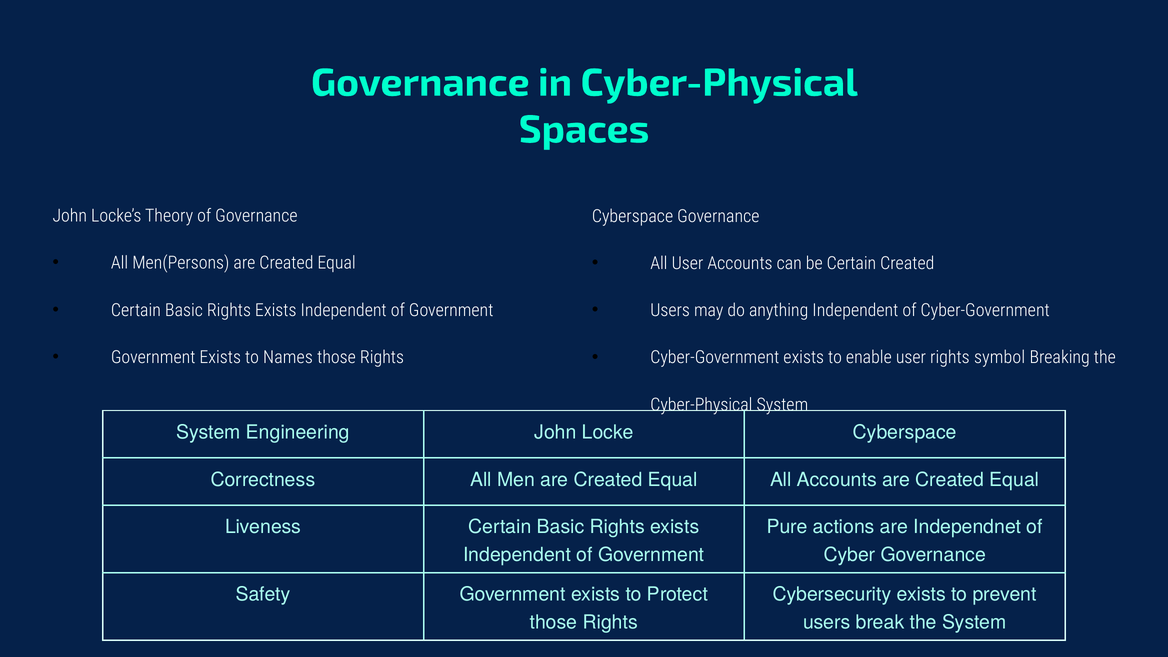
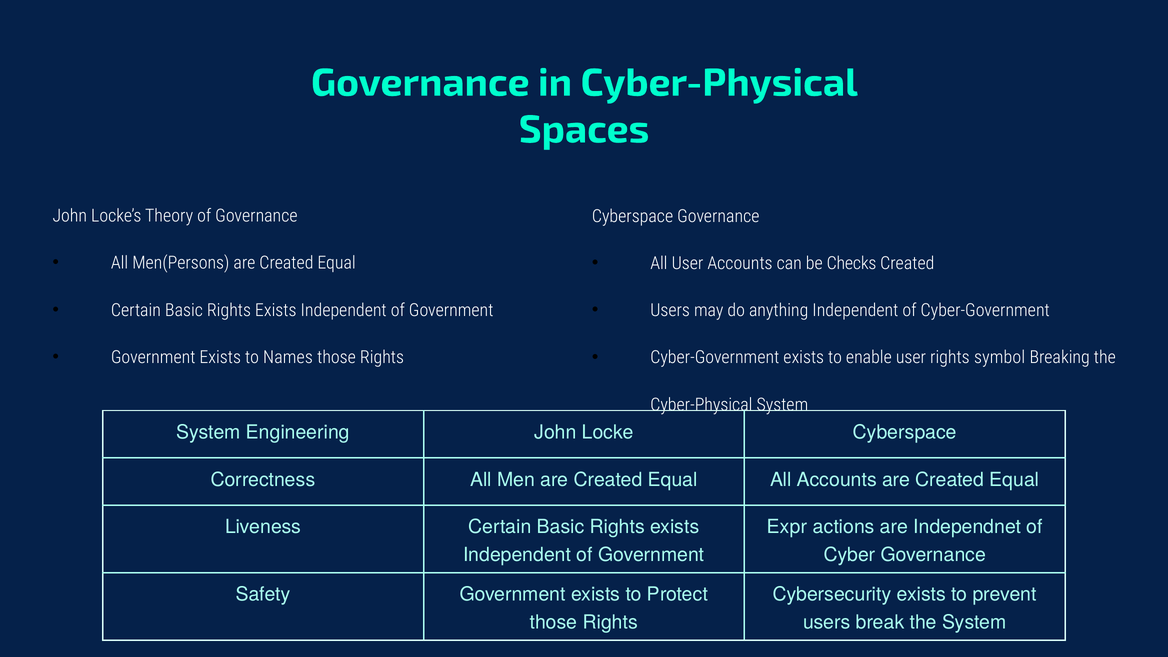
be Certain: Certain -> Checks (852, 263)
Pure: Pure -> Expr (787, 527)
